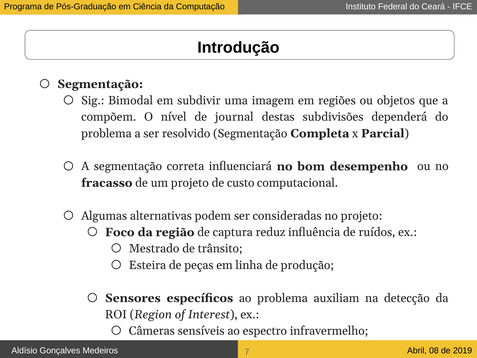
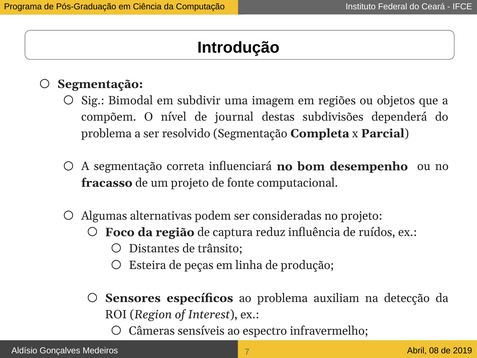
custo: custo -> fonte (241, 183)
Mestrado: Mestrado -> Distantes (154, 249)
